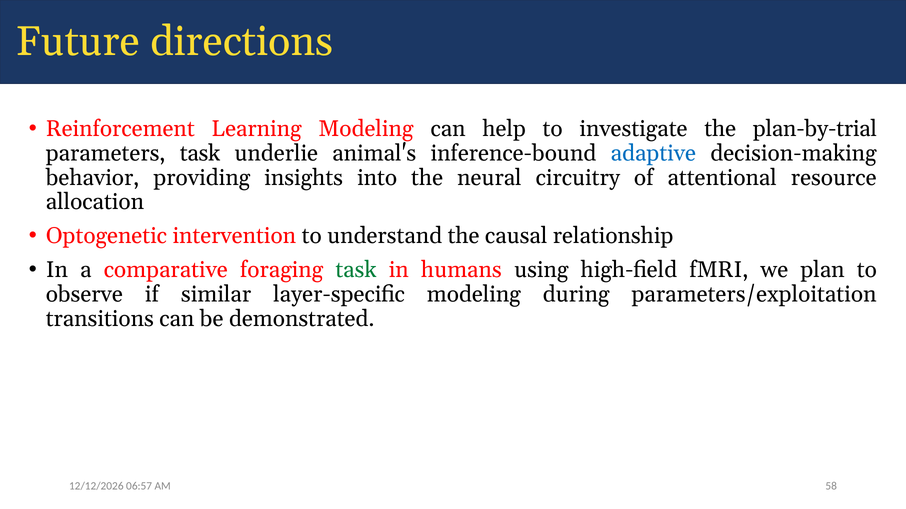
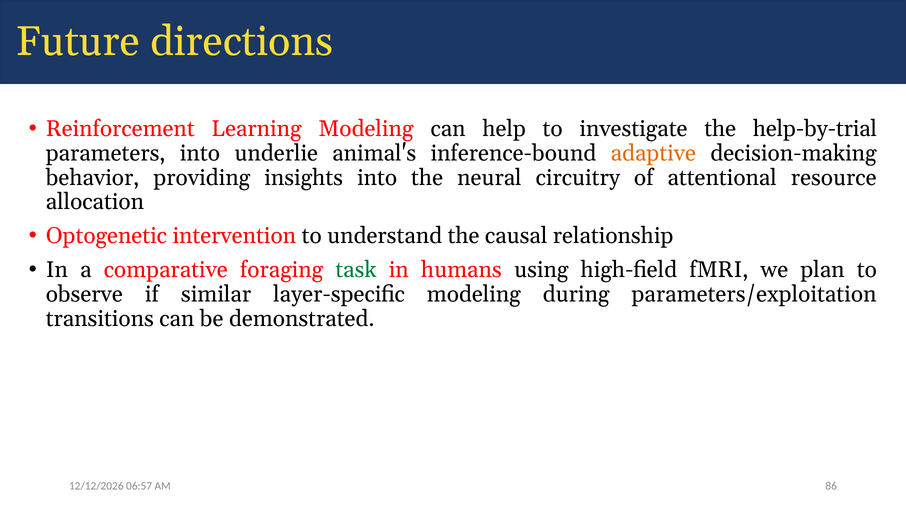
plan-by-trial: plan-by-trial -> help-by-trial (815, 129)
parameters task: task -> into (200, 153)
adaptive colour: blue -> orange (653, 153)
58: 58 -> 86 (831, 487)
